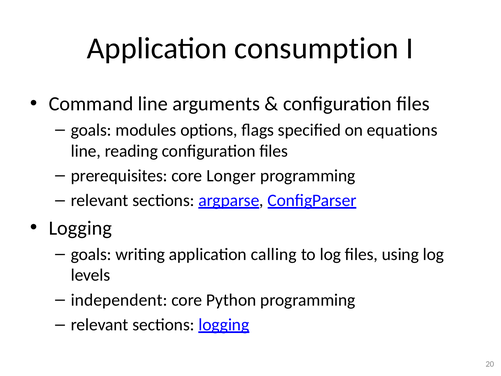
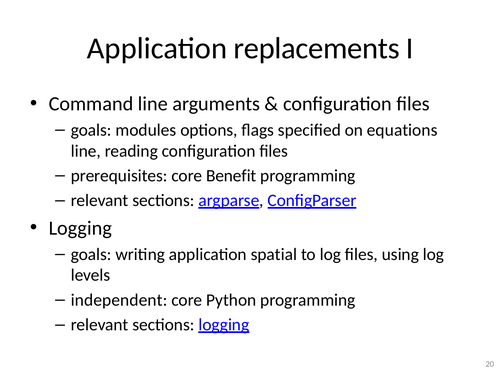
consumption: consumption -> replacements (317, 48)
Longer: Longer -> Benefit (231, 176)
calling: calling -> spatial (274, 254)
